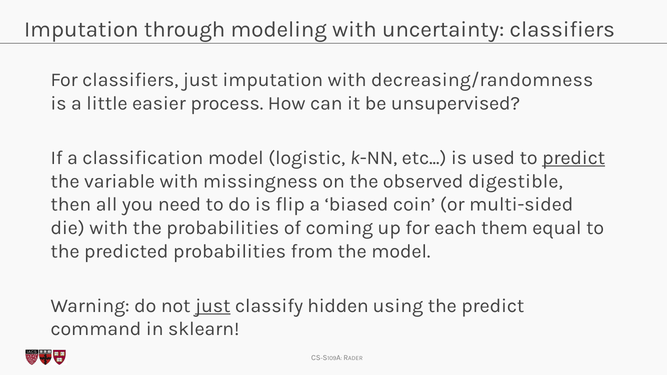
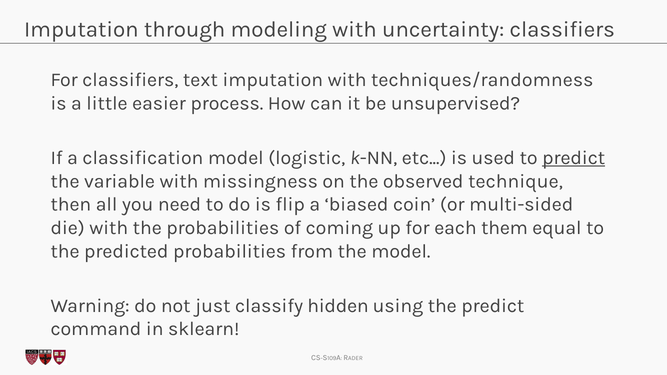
classifiers just: just -> text (200, 80)
decreasing/randomness: decreasing/randomness -> techniques/randomness (482, 80)
digestible: digestible -> technique (515, 181)
just underline: present -> none (213, 306)
